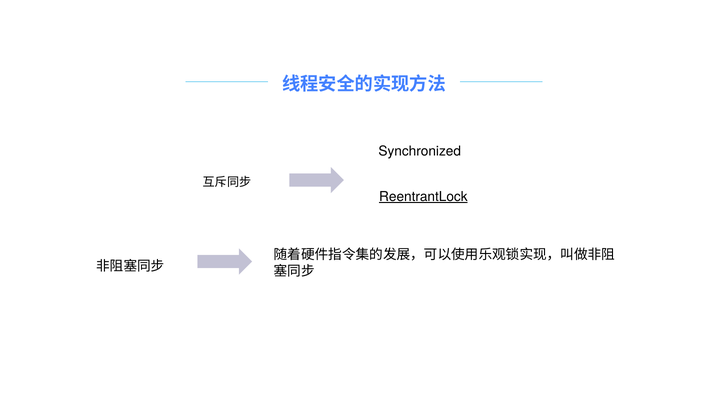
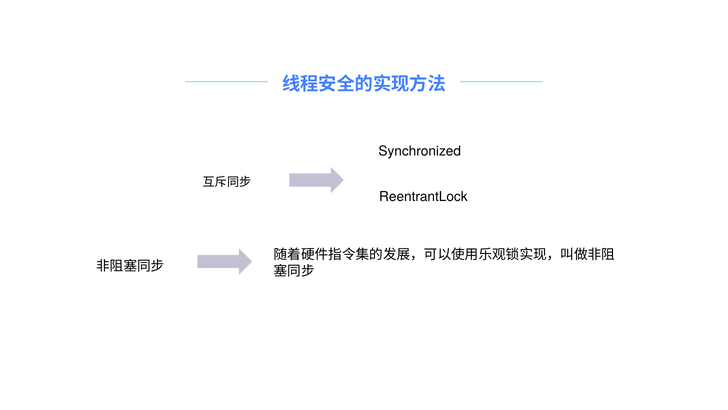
ReentrantLock underline: present -> none (423, 196)
